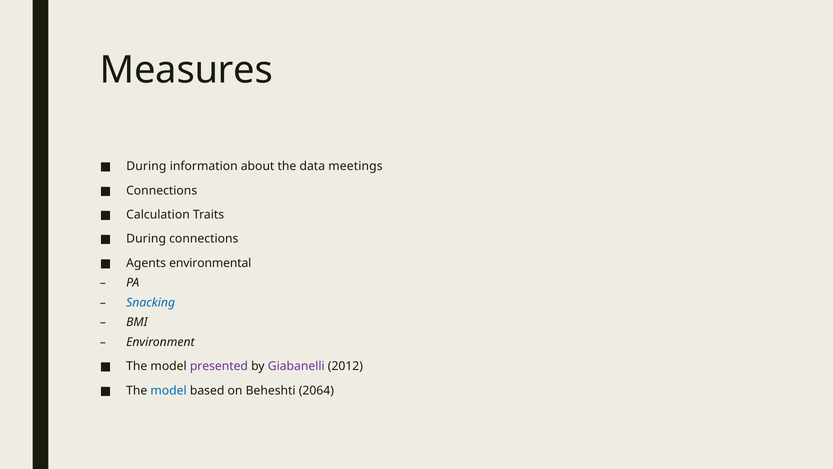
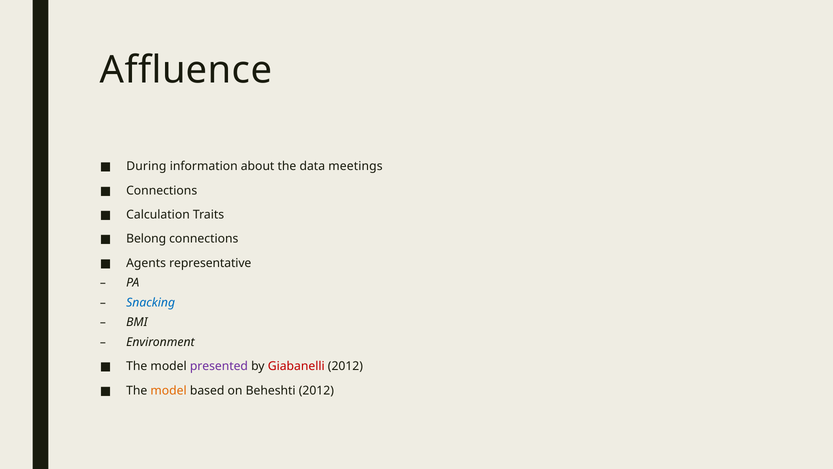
Measures: Measures -> Affluence (186, 70)
During: During -> Belong (146, 239)
environmental: environmental -> representative (210, 263)
Giabanelli colour: purple -> red (296, 366)
model colour: blue -> orange (169, 390)
Beheshti 2064: 2064 -> 2012 (316, 390)
